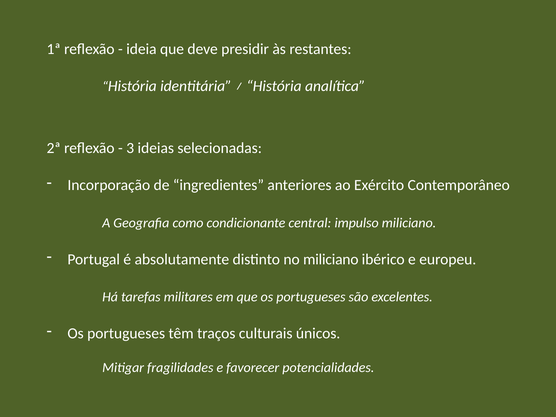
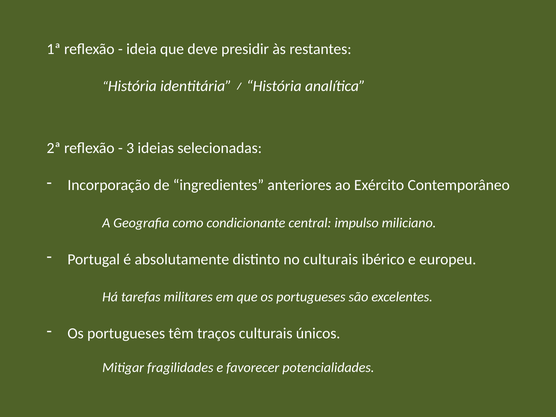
no miliciano: miliciano -> culturais (331, 259)
